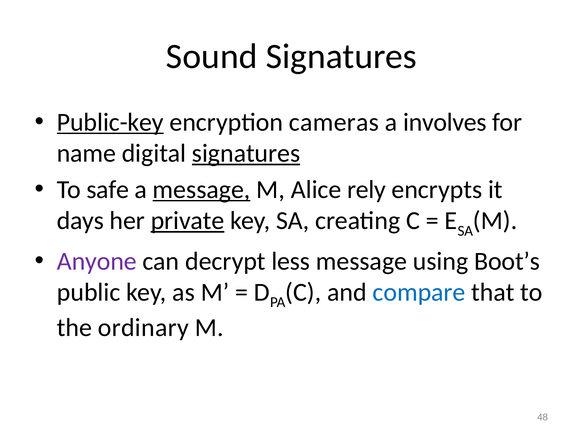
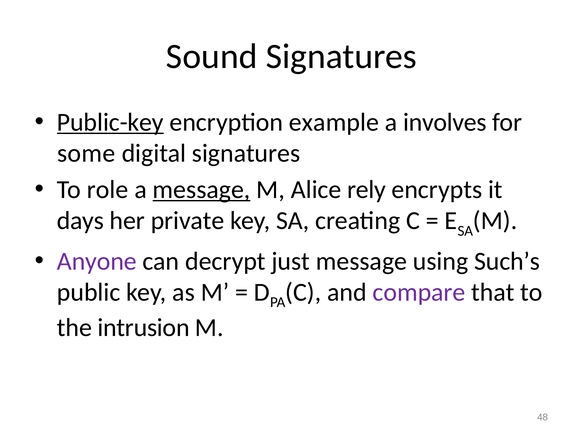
cameras: cameras -> example (334, 122)
name: name -> some (86, 153)
signatures underline: present -> none (246, 153)
safe: safe -> role (108, 190)
private underline: present -> none (188, 221)
less: less -> just (291, 261)
Boot’s: Boot’s -> Such’s (507, 261)
compare colour: blue -> purple (419, 292)
ordinary: ordinary -> intrusion (144, 328)
